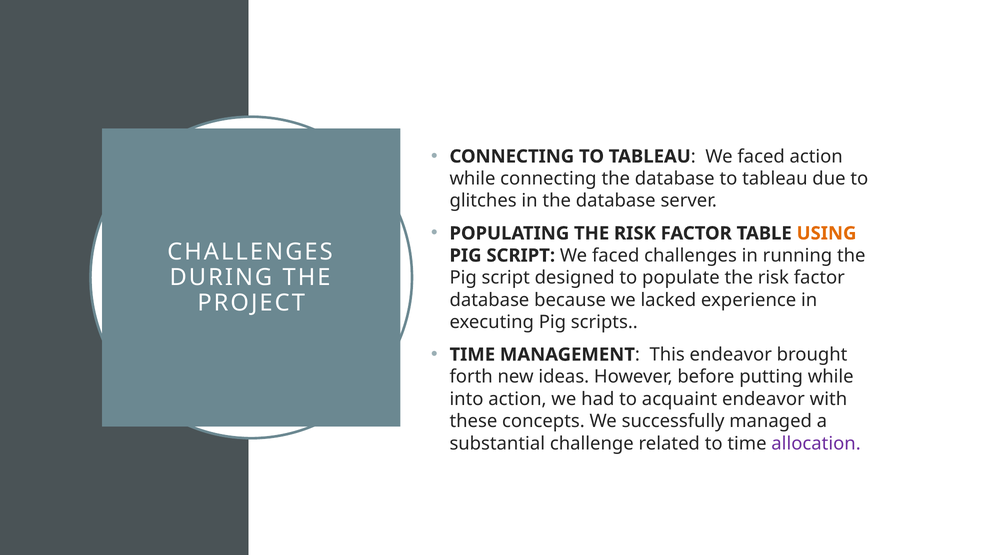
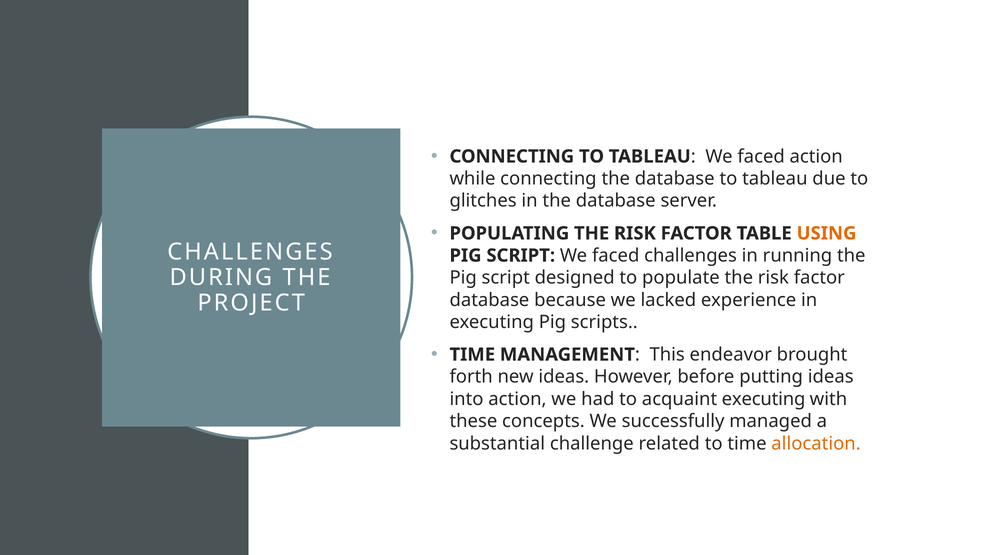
putting while: while -> ideas (831, 377)
acquaint endeavor: endeavor -> executing (764, 399)
allocation colour: purple -> orange (816, 444)
